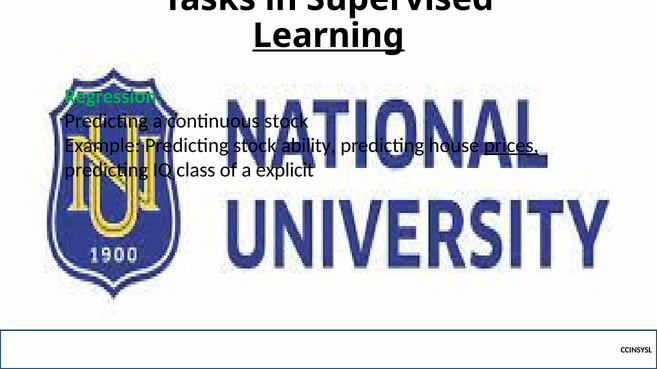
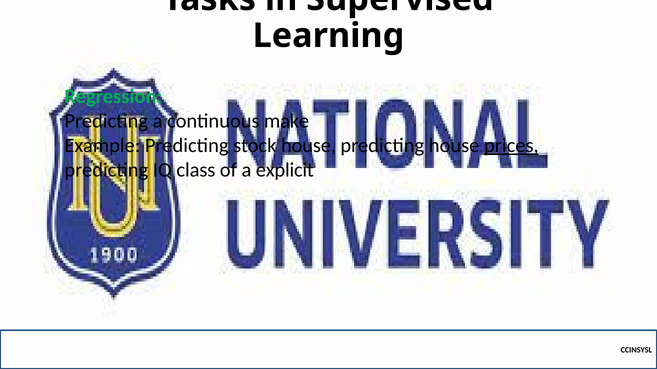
Learning underline: present -> none (328, 36)
continuous stock: stock -> make (287, 121)
stock ability: ability -> house (309, 146)
